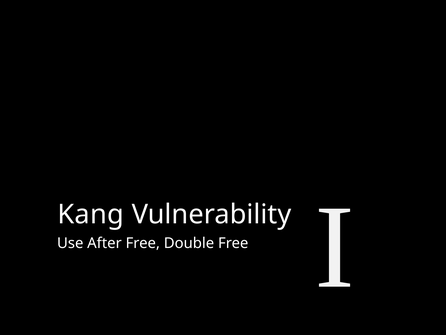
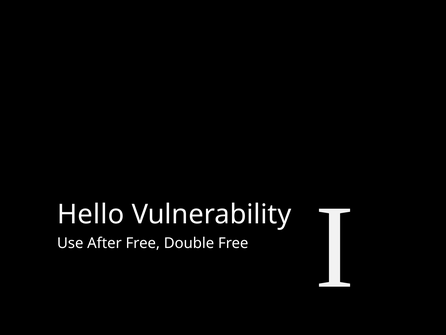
Kang: Kang -> Hello (91, 214)
